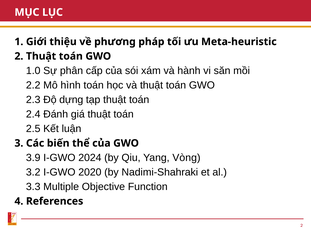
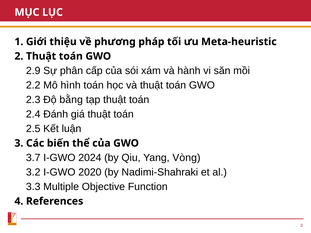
1.0: 1.0 -> 2.9 (33, 71)
dựng: dựng -> bằng (71, 100)
3.9: 3.9 -> 3.7 (33, 158)
